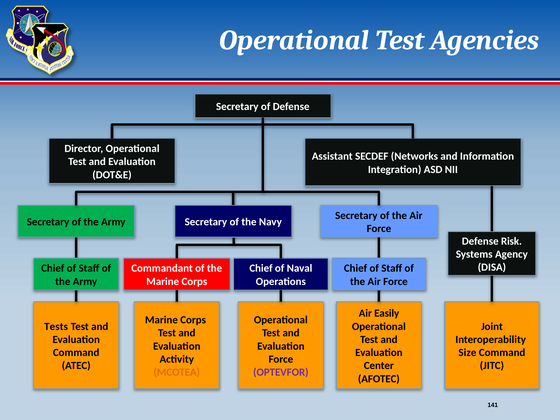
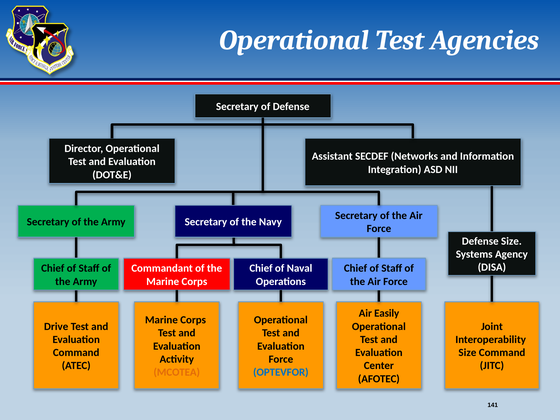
Defense Risk: Risk -> Size (511, 241)
Tests: Tests -> Drive (56, 326)
OPTEVFOR colour: purple -> blue (281, 372)
